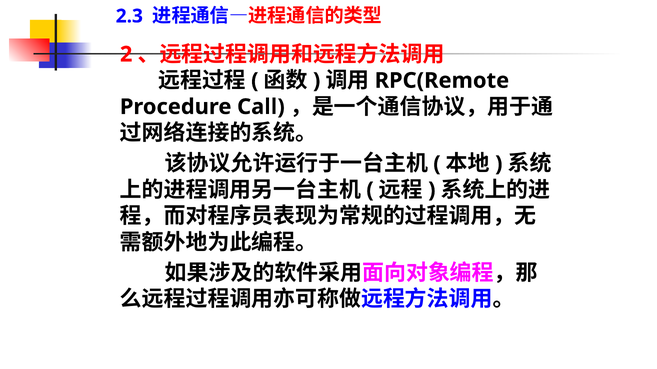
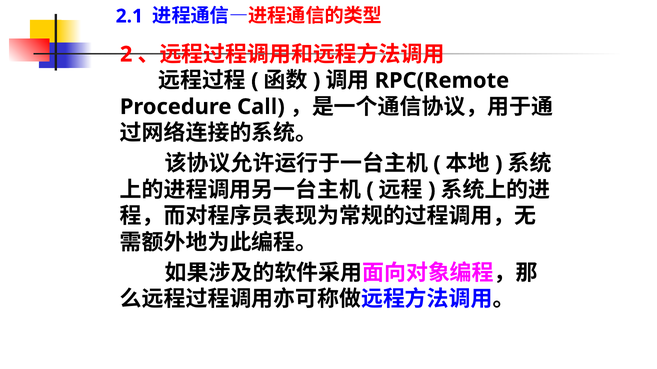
2.3: 2.3 -> 2.1 (129, 16)
